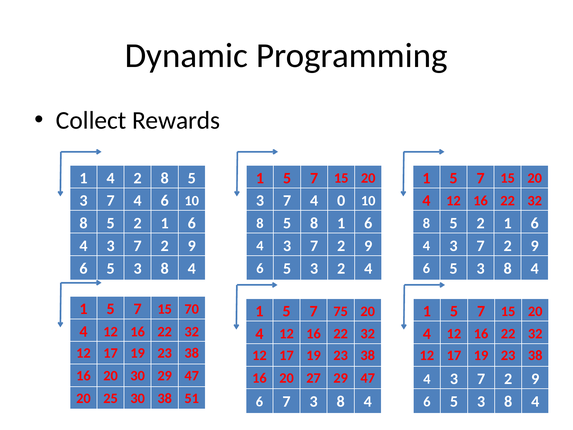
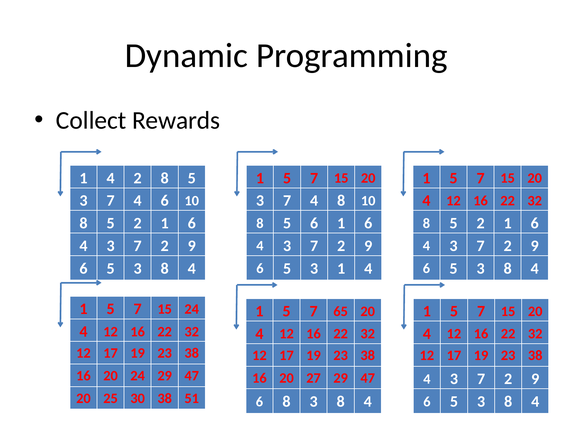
4 0: 0 -> 8 (341, 201)
5 8: 8 -> 6 (314, 223)
3 2: 2 -> 1 (341, 268)
15 70: 70 -> 24 (192, 309)
75: 75 -> 65 (341, 311)
20 30: 30 -> 24 (138, 376)
6 7: 7 -> 8 (287, 401)
